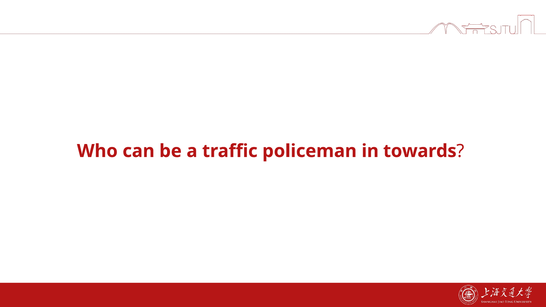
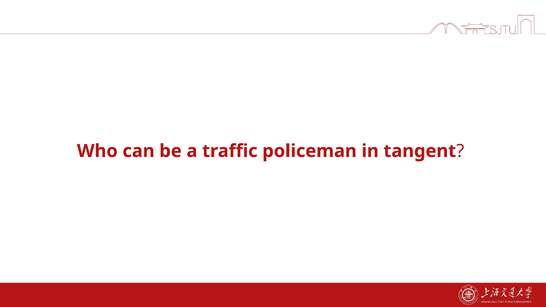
towards: towards -> tangent (420, 151)
